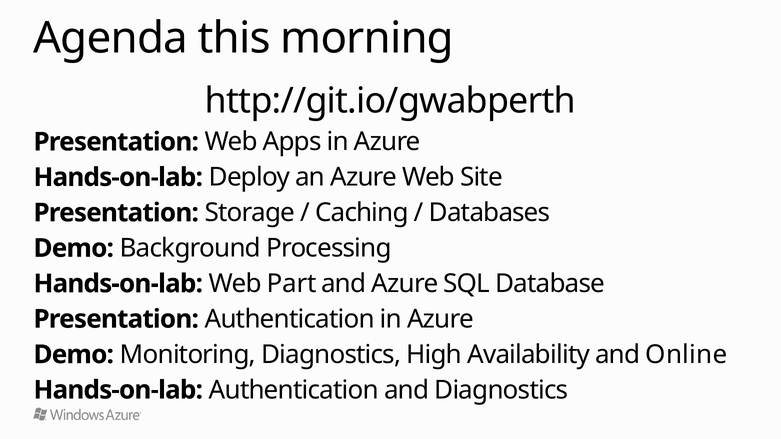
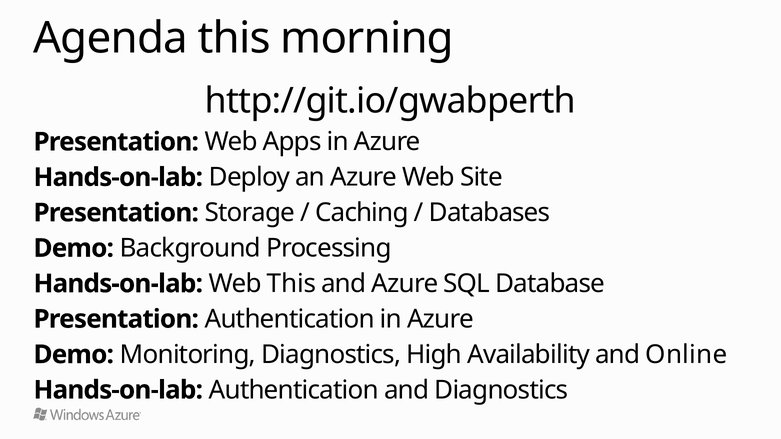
Web Part: Part -> This (292, 284)
